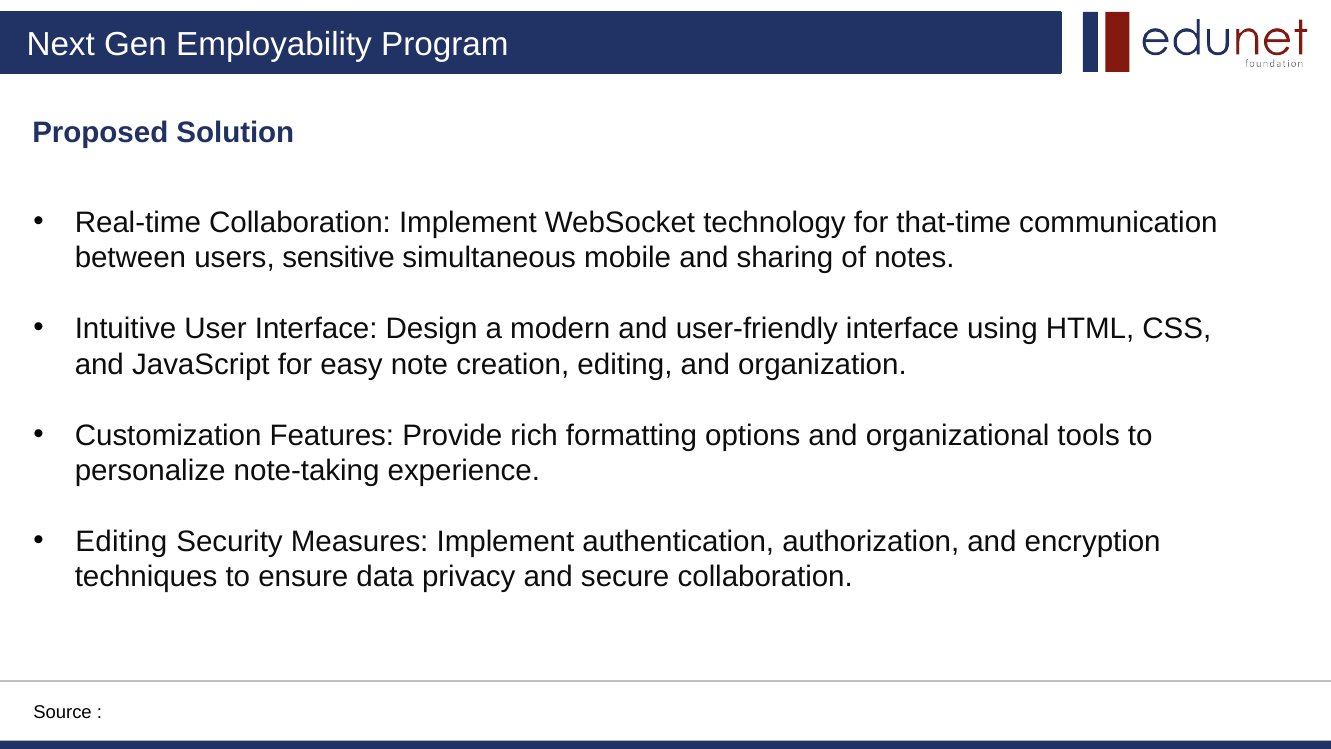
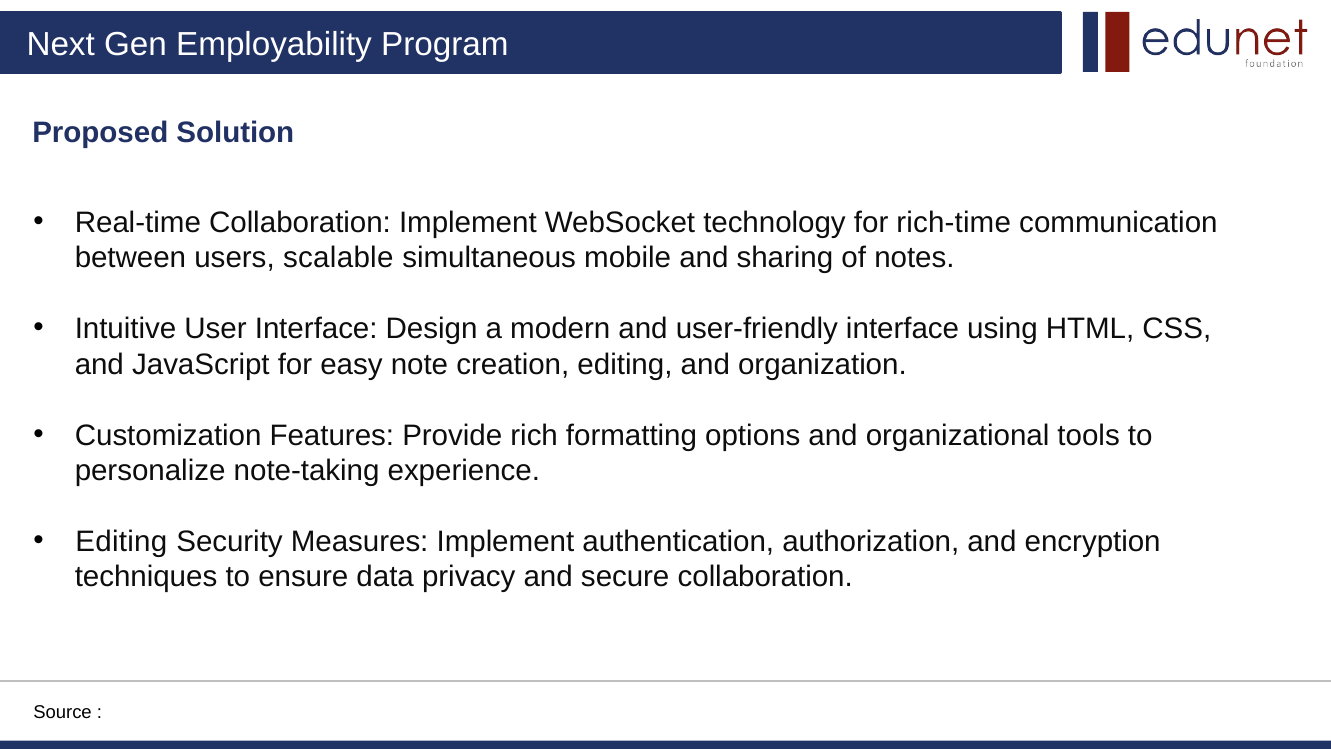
that-time: that-time -> rich-time (954, 222)
sensitive: sensitive -> scalable (338, 258)
